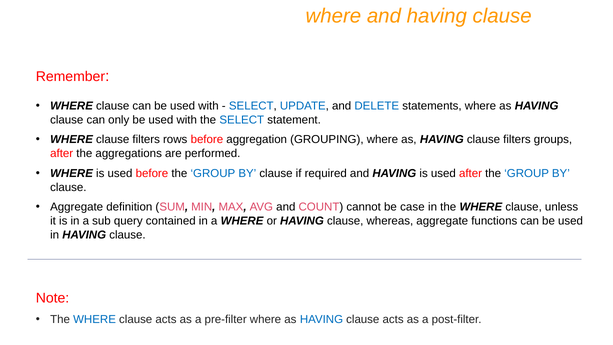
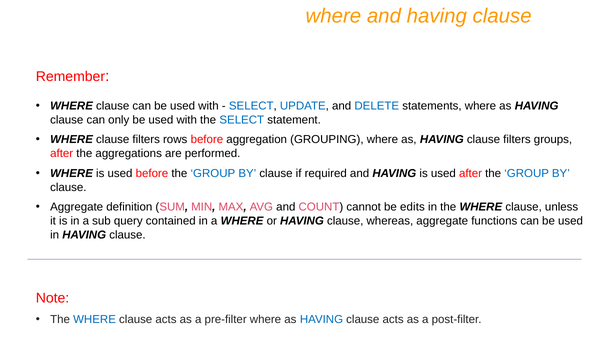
case: case -> edits (412, 207)
